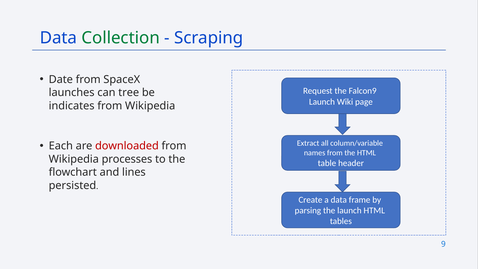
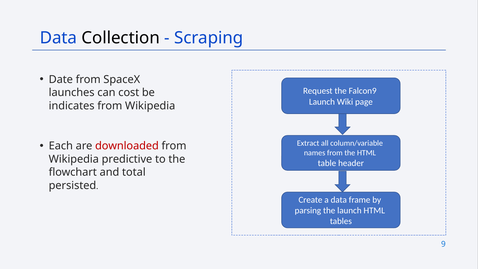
Collection colour: green -> black (121, 38)
tree: tree -> cost (129, 93)
processes: processes -> predictive (127, 159)
lines: lines -> total (134, 172)
